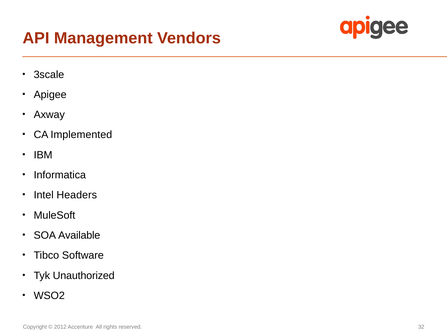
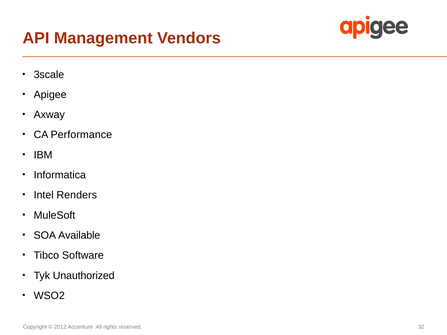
Implemented: Implemented -> Performance (81, 135)
Headers: Headers -> Renders (77, 195)
